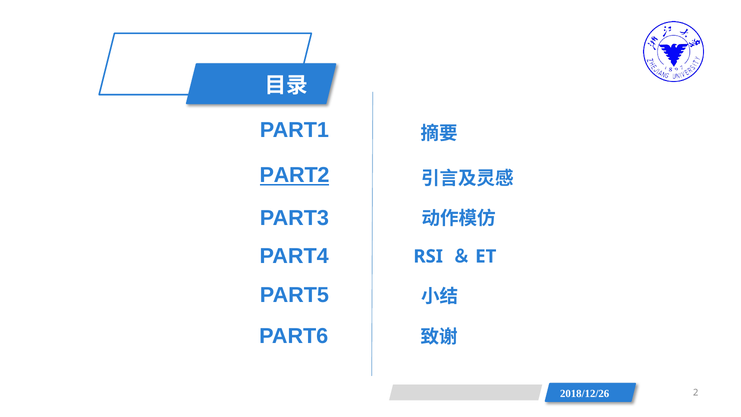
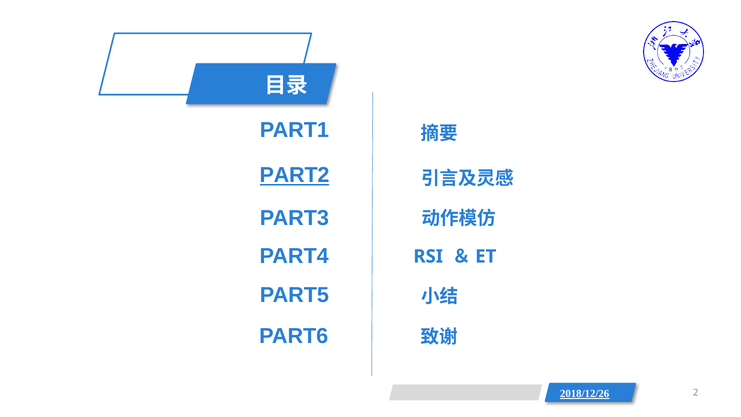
2018/12/26 underline: none -> present (585, 394)
